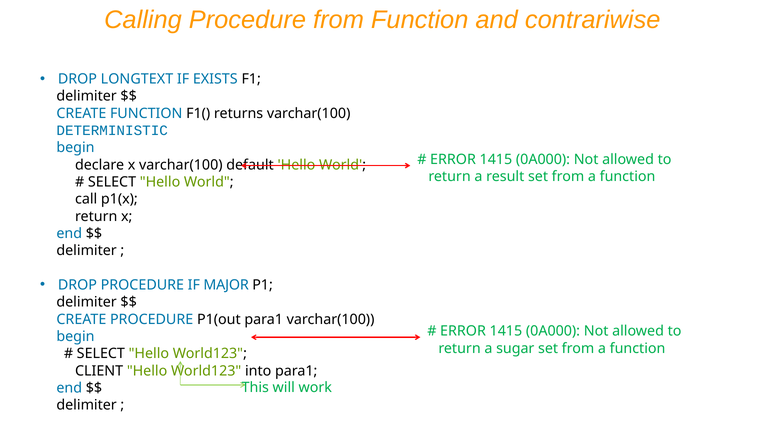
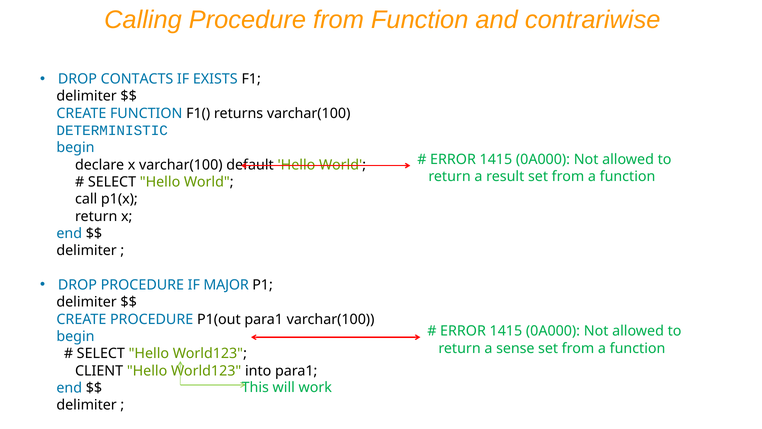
LONGTEXT: LONGTEXT -> CONTACTS (137, 79)
sugar: sugar -> sense (515, 348)
